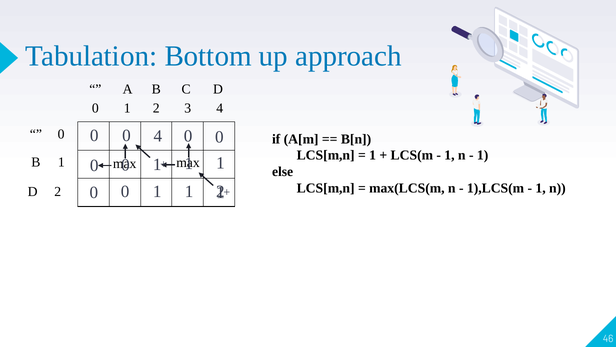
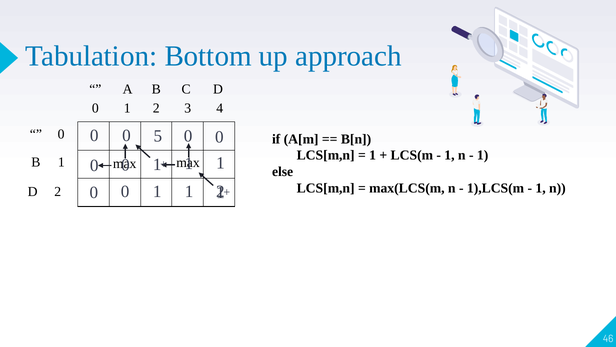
0 4: 4 -> 5 (158, 136)
